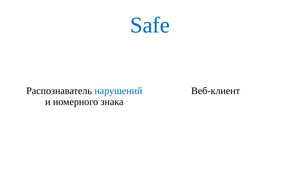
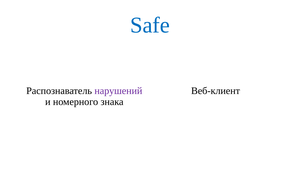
нарушений colour: blue -> purple (118, 91)
